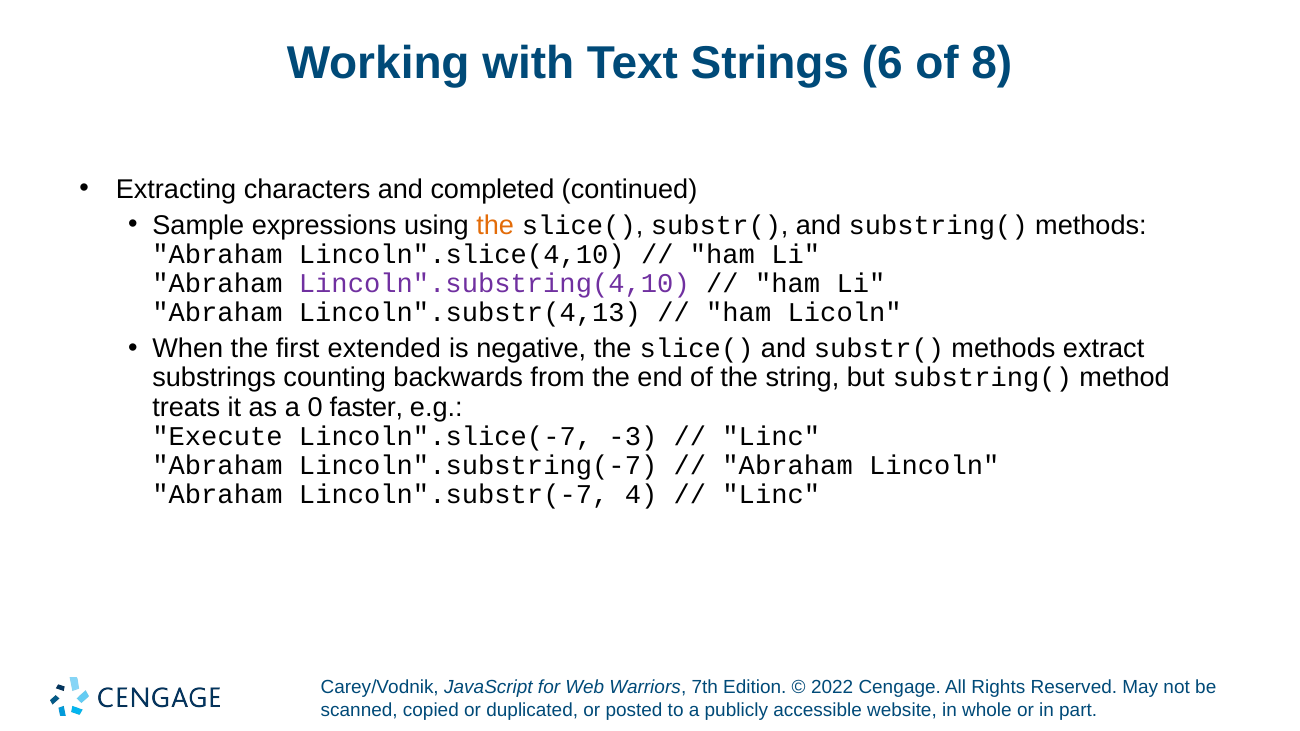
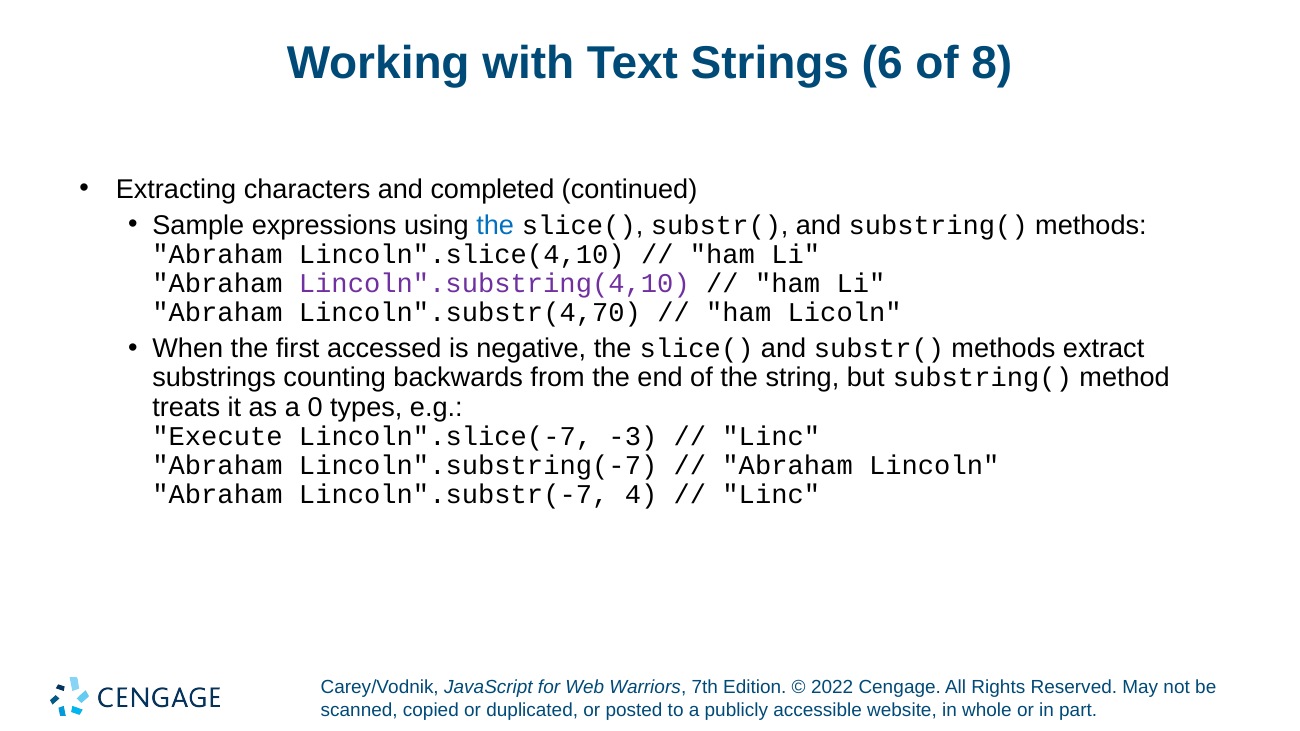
the colour: orange -> blue (495, 225)
Lincoln".substr(4,13: Lincoln".substr(4,13 -> Lincoln".substr(4,70 (470, 313)
extended: extended -> accessed (384, 349)
faster: faster -> types (366, 407)
